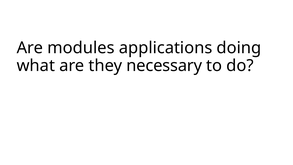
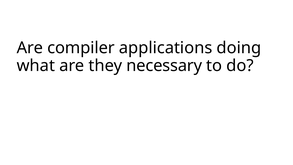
modules: modules -> compiler (81, 48)
